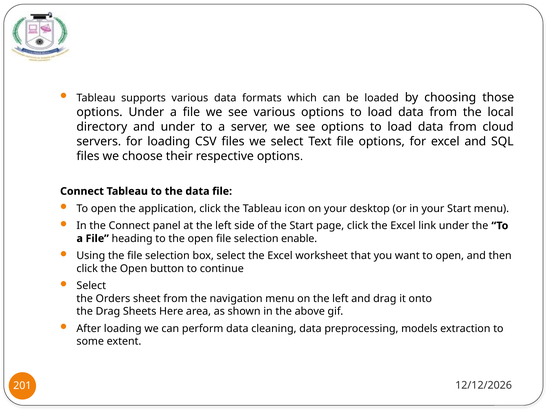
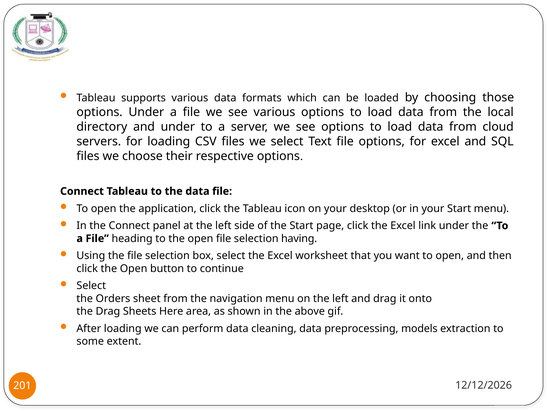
enable: enable -> having (299, 238)
